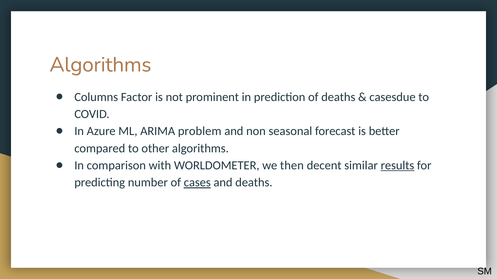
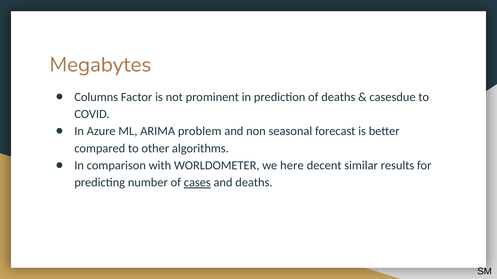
Algorithms: Algorithms -> Megabytes (100, 65)
then: then -> here (292, 166)
results underline: present -> none (397, 166)
